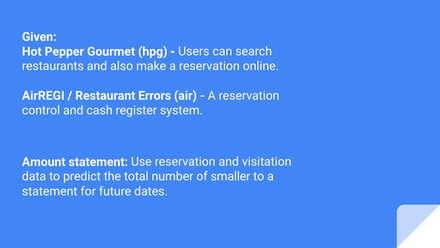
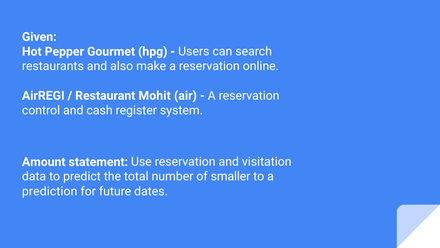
Errors: Errors -> Mohit (155, 95)
statement: statement -> prediction (50, 191)
